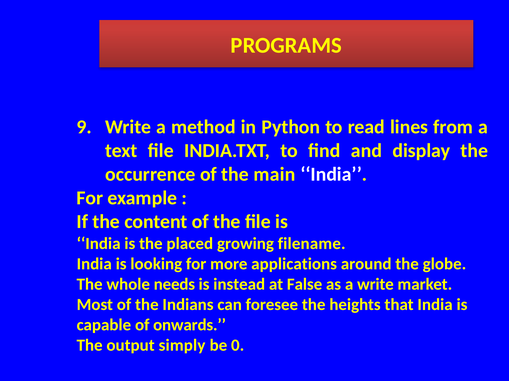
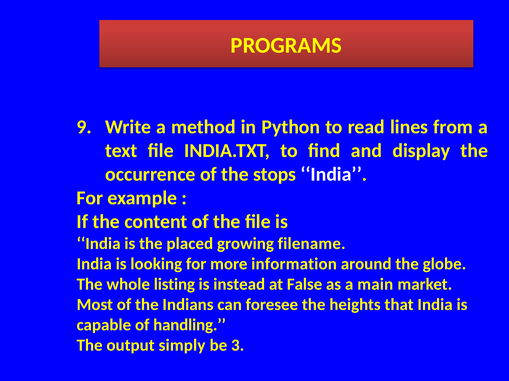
main: main -> stops (275, 175)
applications: applications -> information (294, 264)
needs: needs -> listing (174, 285)
a write: write -> main (375, 285)
onwards: onwards -> handling (190, 325)
0: 0 -> 3 (238, 346)
